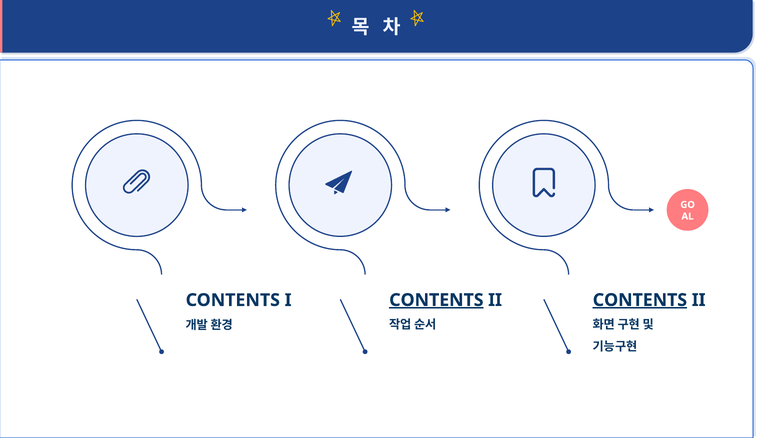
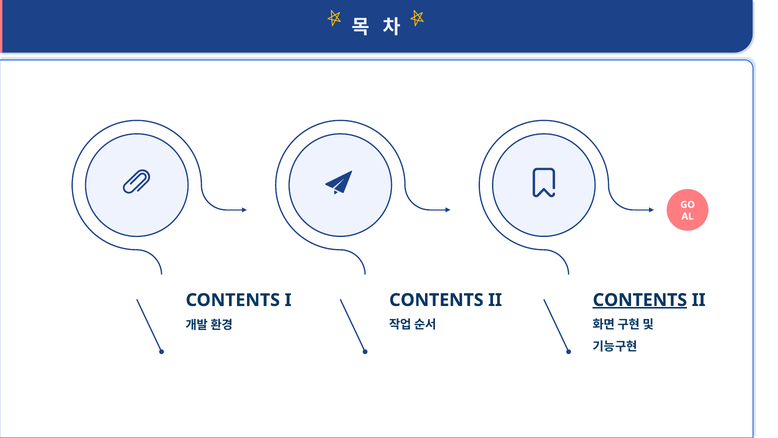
CONTENTS underline: present -> none (436, 300)
